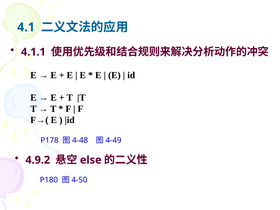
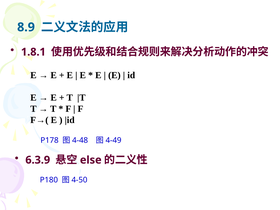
4.1: 4.1 -> 8.9 (26, 27)
4.1.1: 4.1.1 -> 1.8.1 (33, 52)
4.9.2: 4.9.2 -> 6.3.9 (38, 160)
